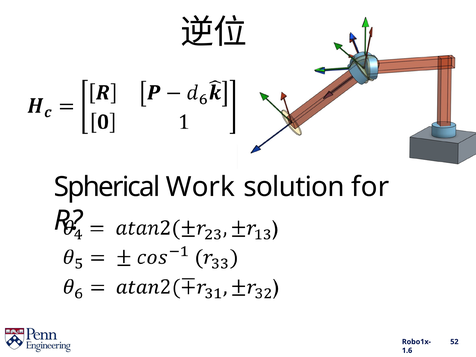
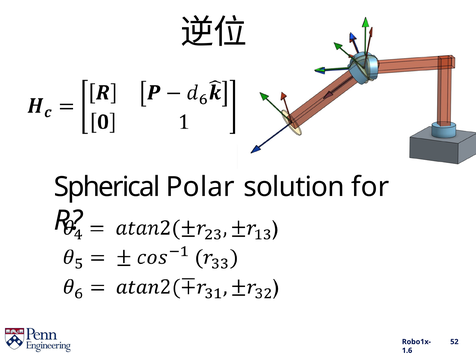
Work: Work -> Polar (200, 187)
